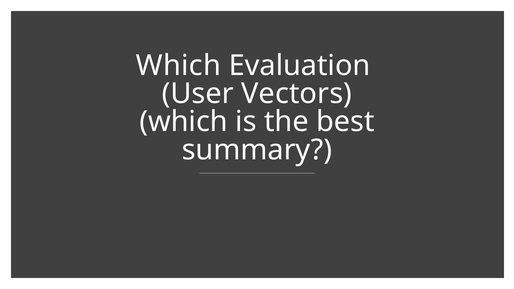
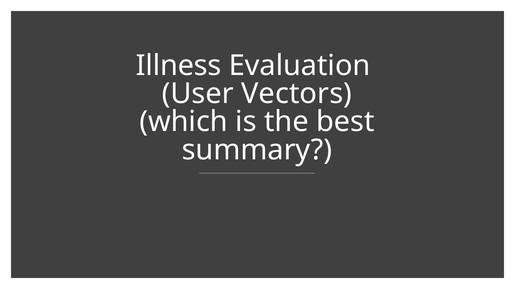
Which: Which -> Illness (179, 66)
